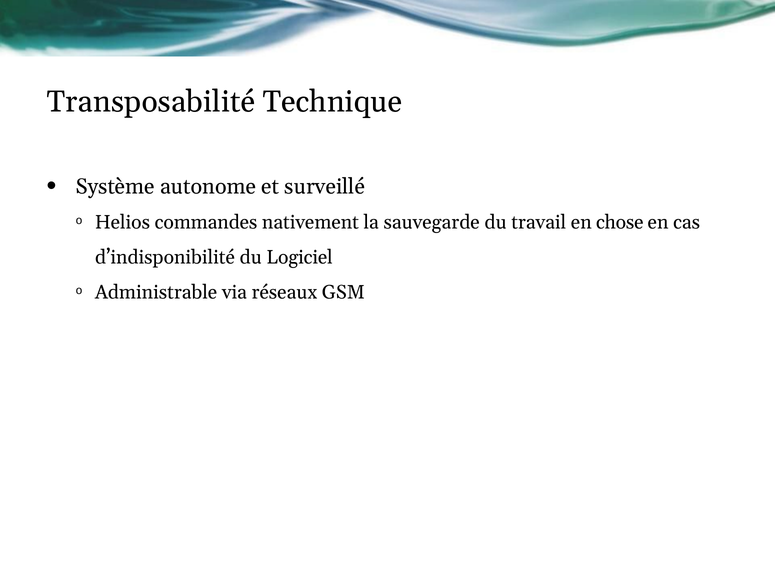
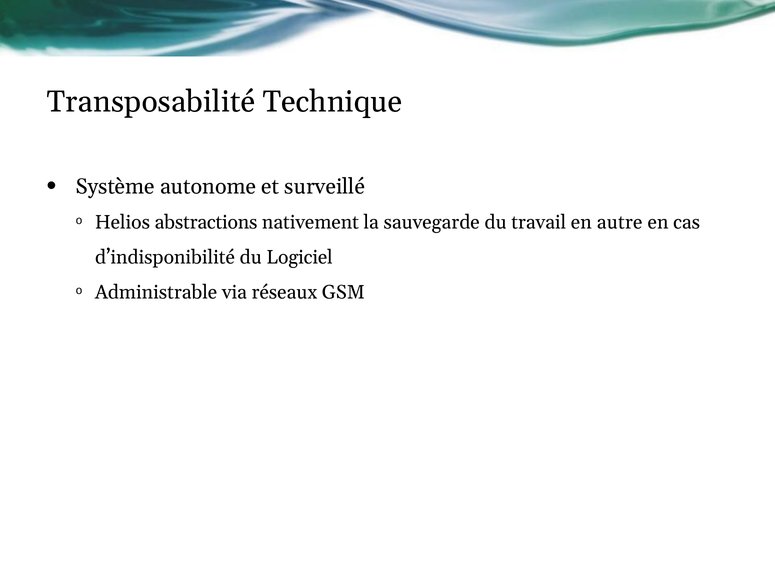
commandes: commandes -> abstractions (206, 222)
chose: chose -> autre (620, 222)
